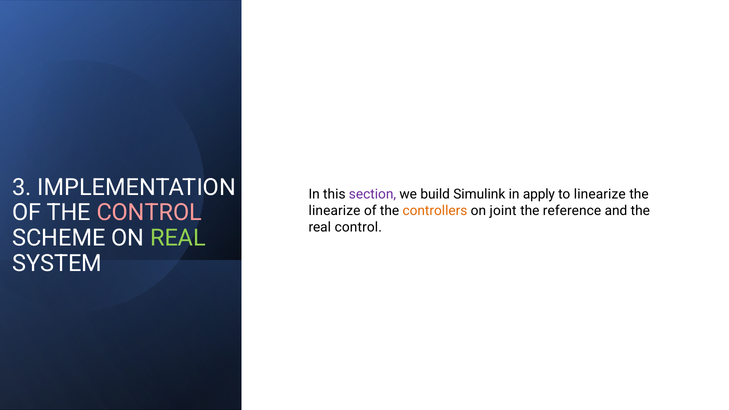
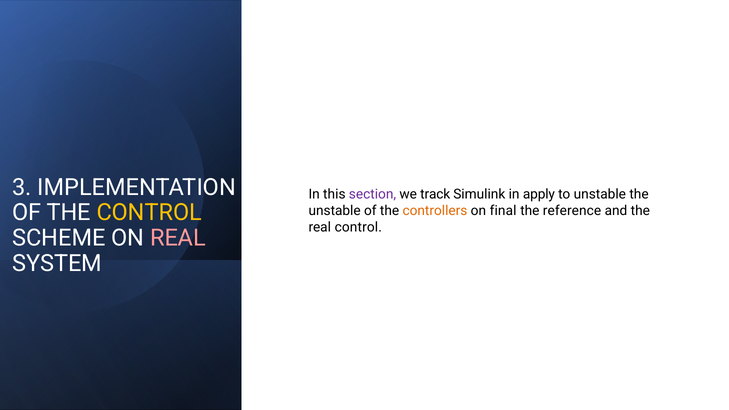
build: build -> track (435, 194)
to linearize: linearize -> unstable (600, 194)
CONTROL colour: pink -> yellow (149, 213)
linearize: linearize -> unstable (335, 211)
joint: joint -> final (503, 211)
REAL colour: light green -> pink (178, 238)
